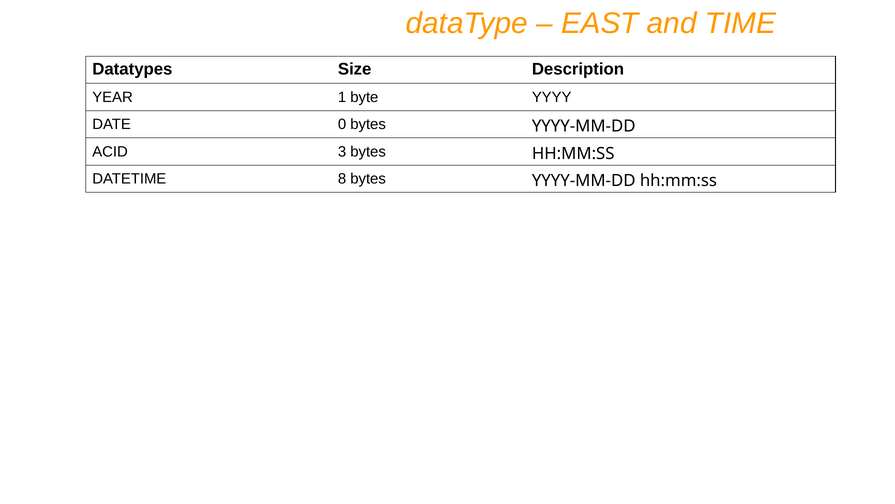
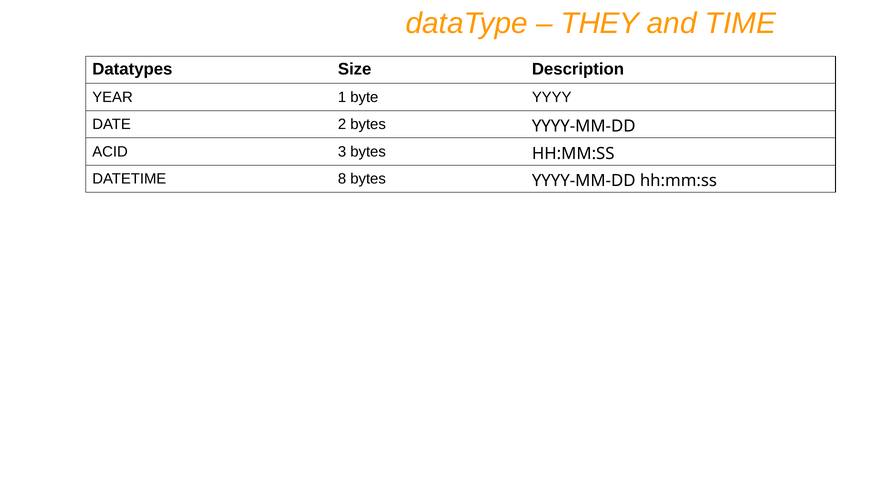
EAST: EAST -> THEY (600, 23)
0: 0 -> 2 (342, 124)
